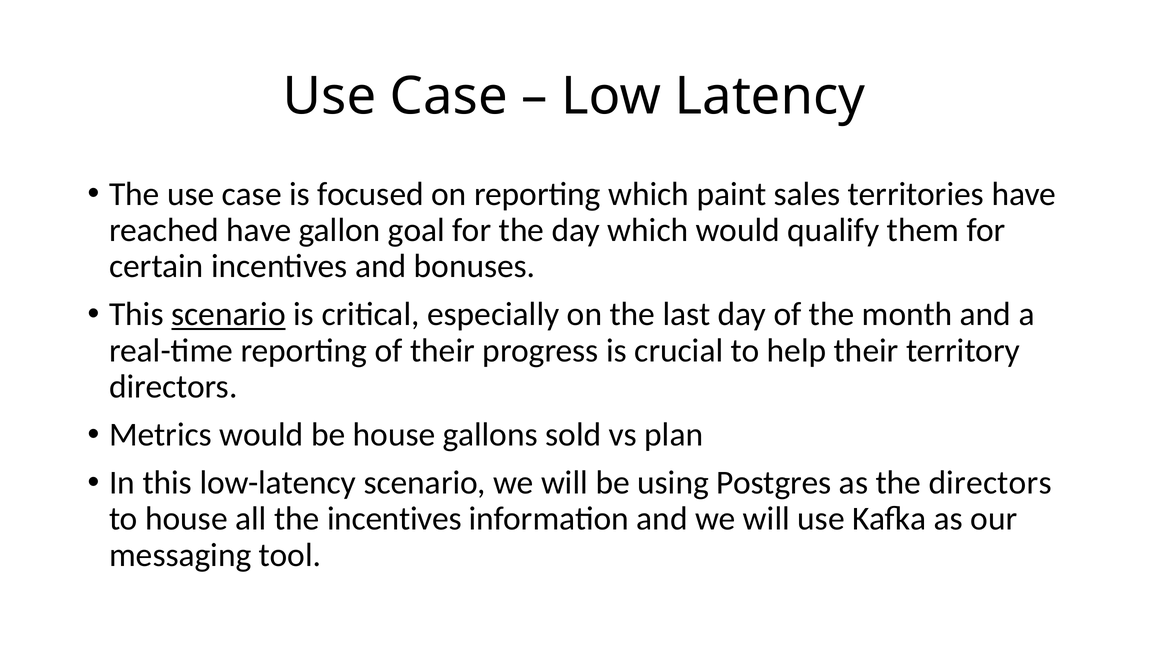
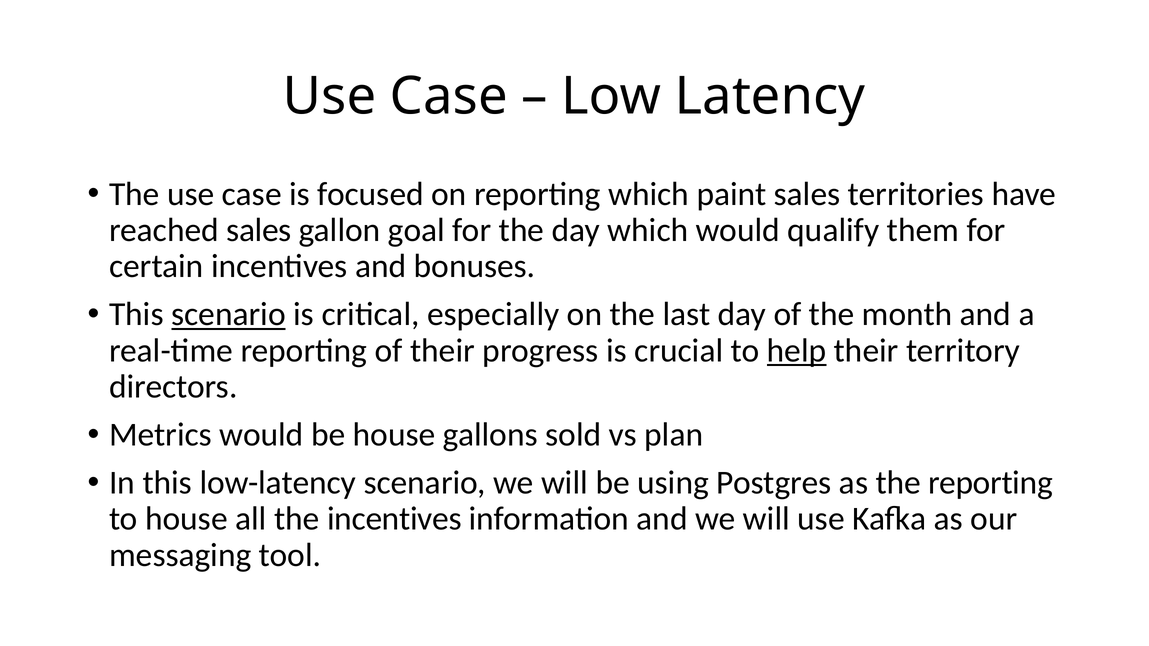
reached have: have -> sales (259, 230)
help underline: none -> present (797, 351)
the directors: directors -> reporting (990, 483)
